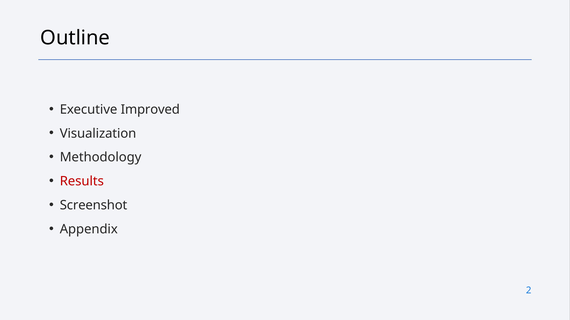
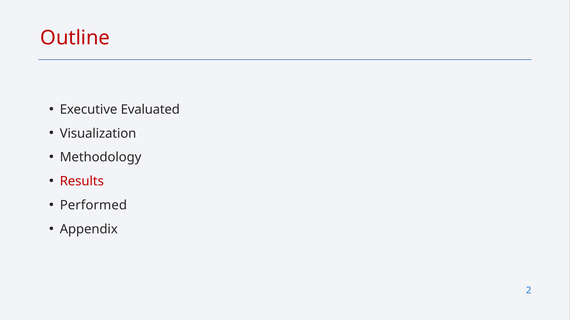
Outline colour: black -> red (75, 38)
Improved: Improved -> Evaluated (150, 110)
Screenshot: Screenshot -> Performed (93, 206)
